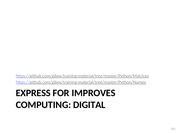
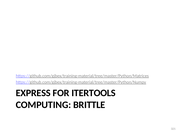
IMPROVES: IMPROVES -> ITERTOOLS (94, 93)
DIGITAL: DIGITAL -> BRITTLE (89, 105)
